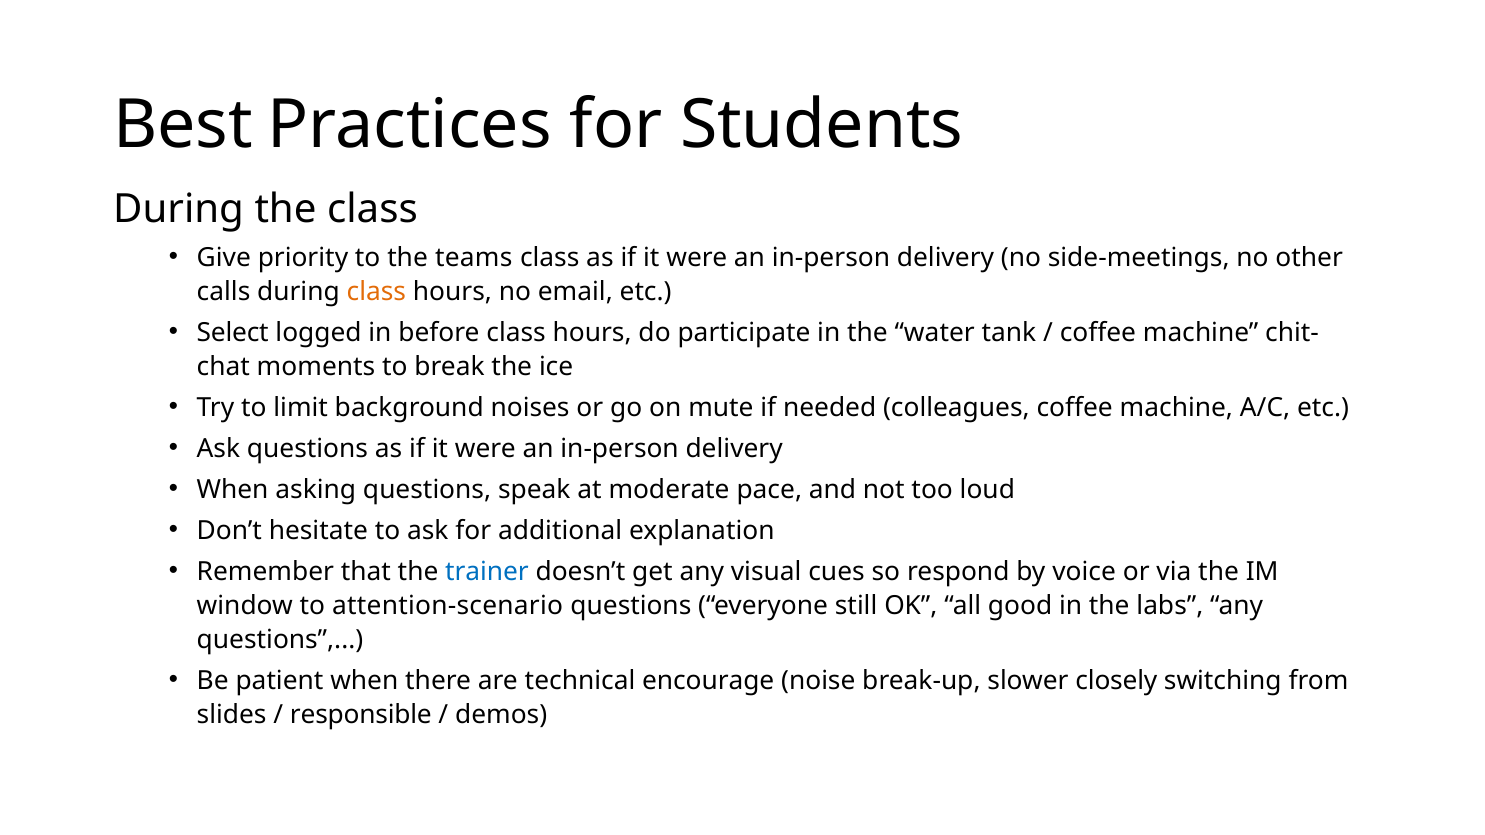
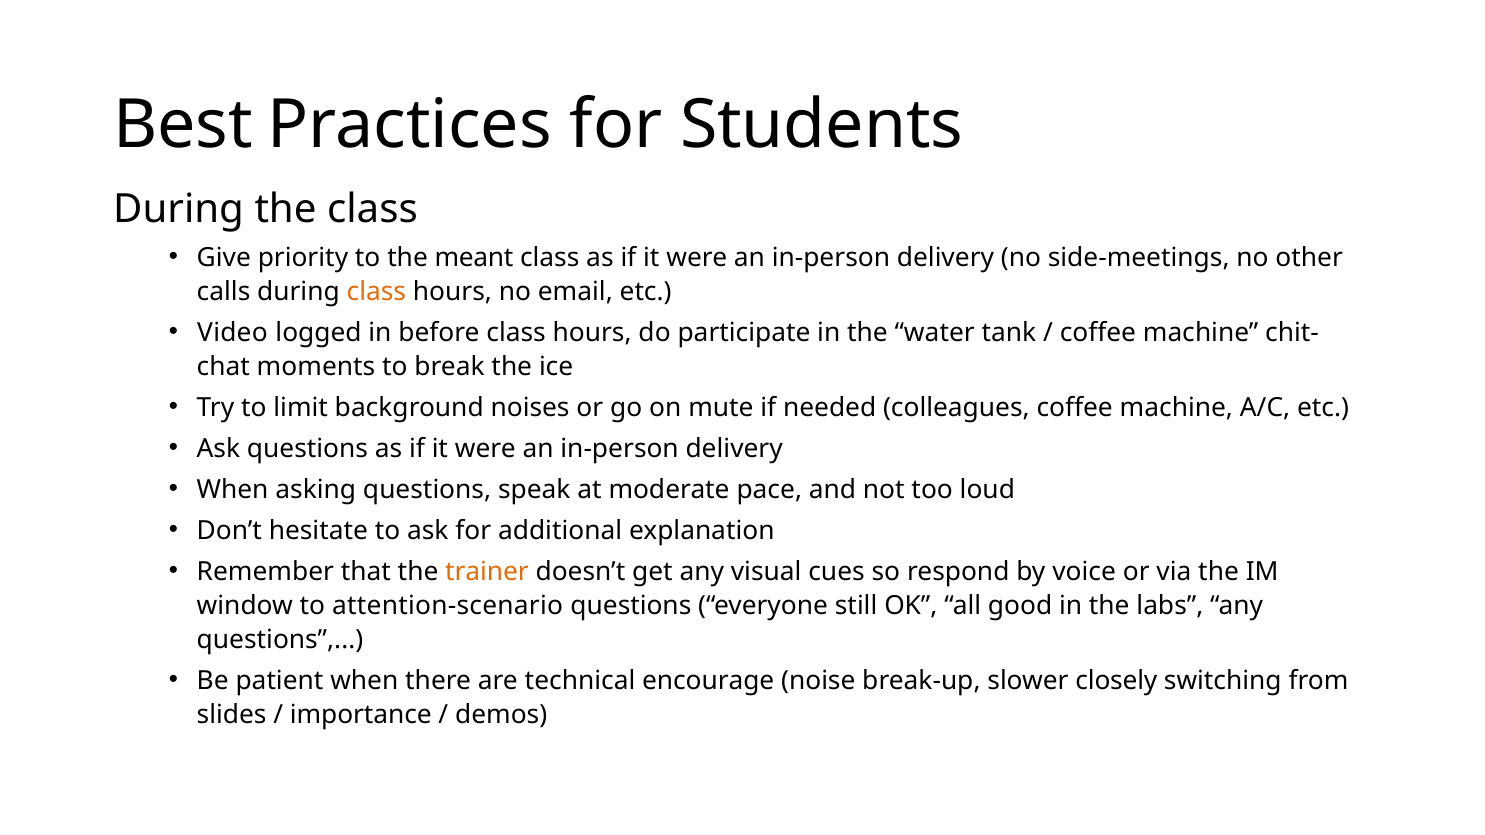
teams: teams -> meant (474, 258)
Select: Select -> Video (232, 333)
trainer colour: blue -> orange (487, 572)
responsible: responsible -> importance (361, 715)
